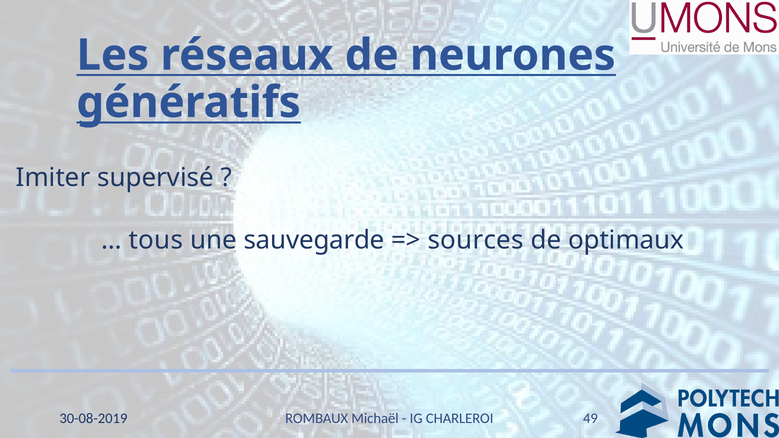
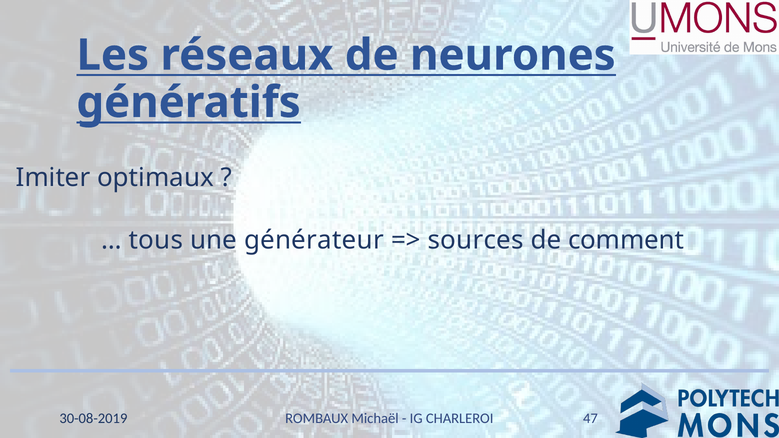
supervisé: supervisé -> optimaux (156, 178)
sauvegarde: sauvegarde -> générateur (314, 240)
optimaux: optimaux -> comment (626, 240)
49: 49 -> 47 (590, 418)
